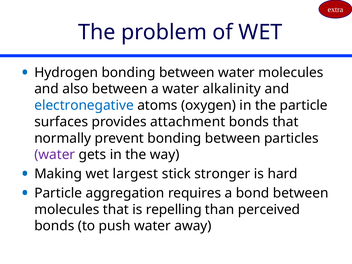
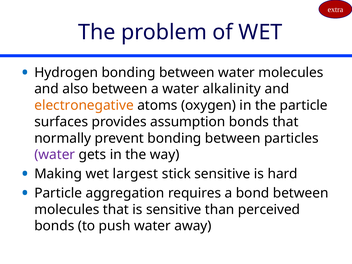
electronegative colour: blue -> orange (84, 105)
attachment: attachment -> assumption (188, 122)
stick stronger: stronger -> sensitive (222, 174)
is repelling: repelling -> sensitive (174, 210)
